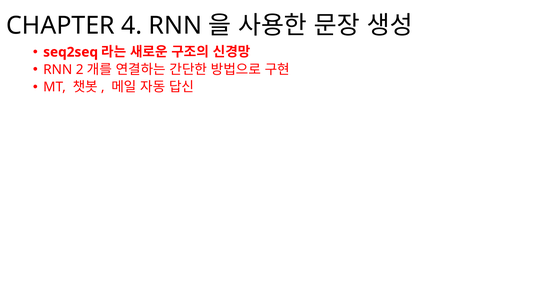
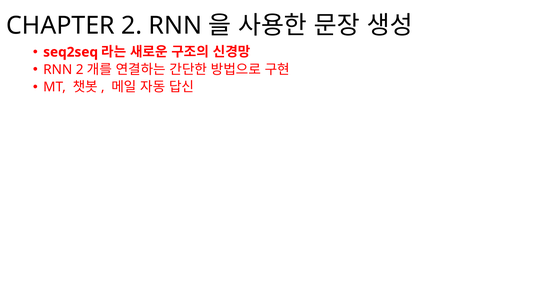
CHAPTER 4: 4 -> 2 (132, 26)
